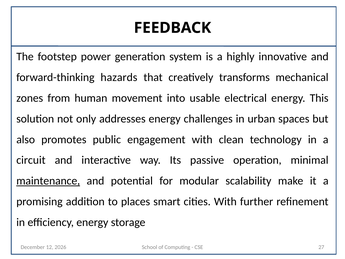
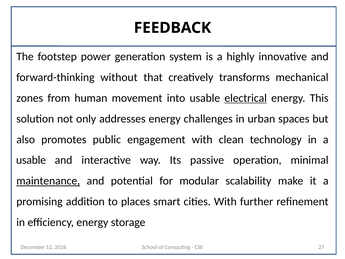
hazards: hazards -> without (119, 77)
electrical underline: none -> present (246, 98)
circuit: circuit -> usable (31, 160)
